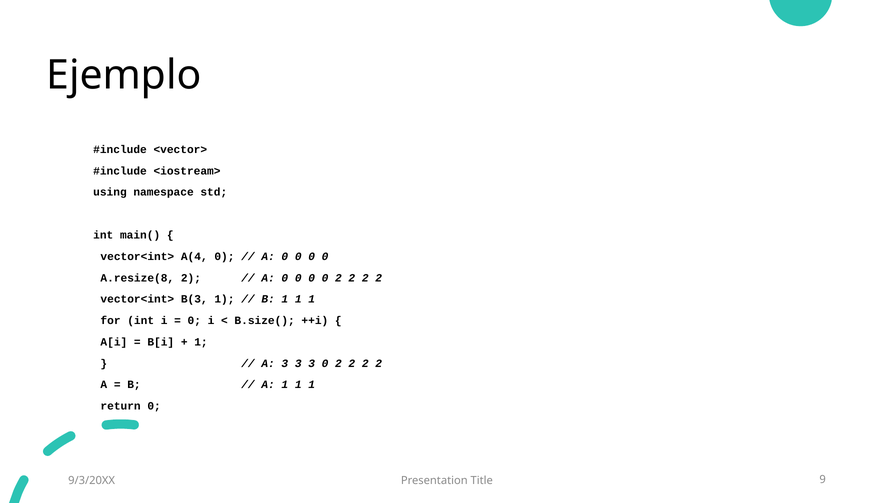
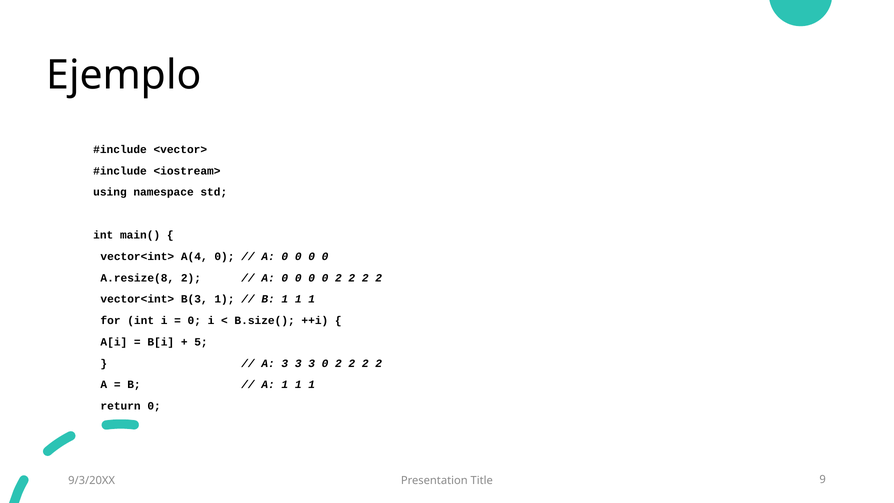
1: 1 -> 5 (201, 342)
